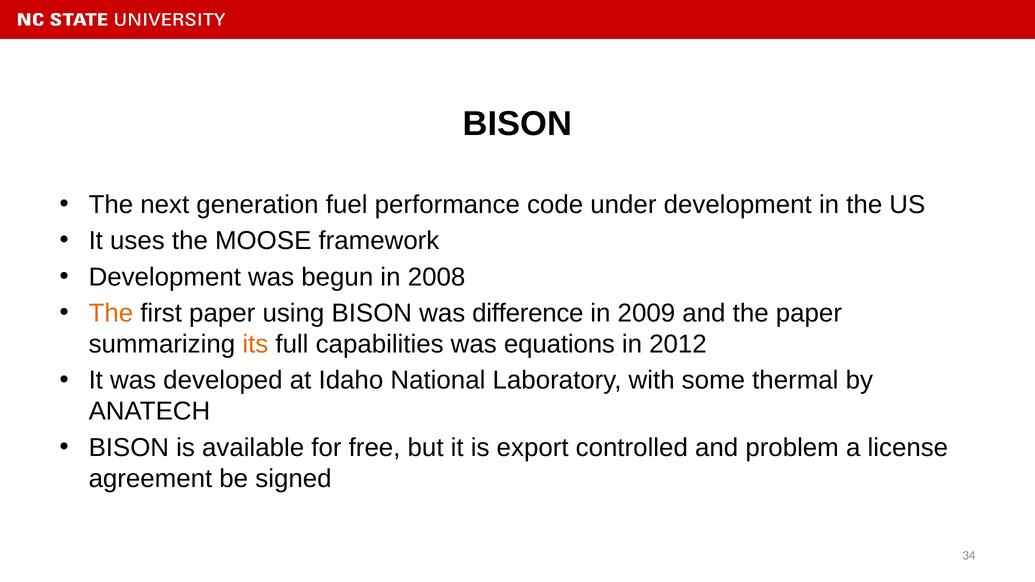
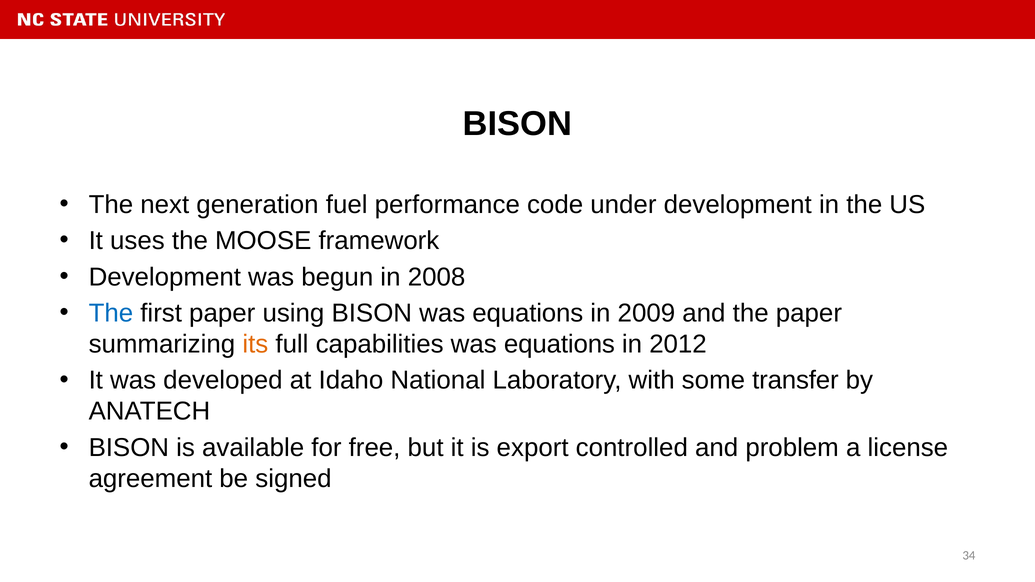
The colour: orange -> blue (111, 313)
BISON was difference: difference -> equations (528, 313)
thermal: thermal -> transfer (795, 381)
